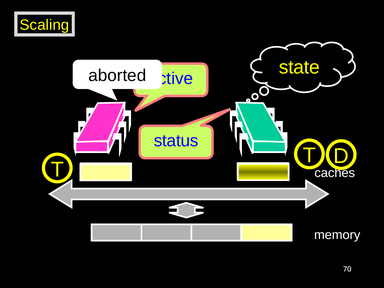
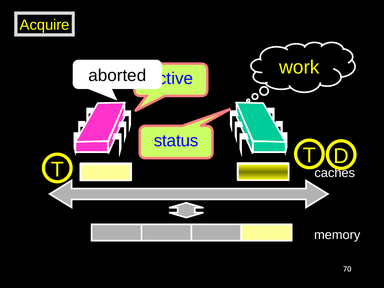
Scaling: Scaling -> Acquire (45, 25)
state: state -> work (299, 67)
